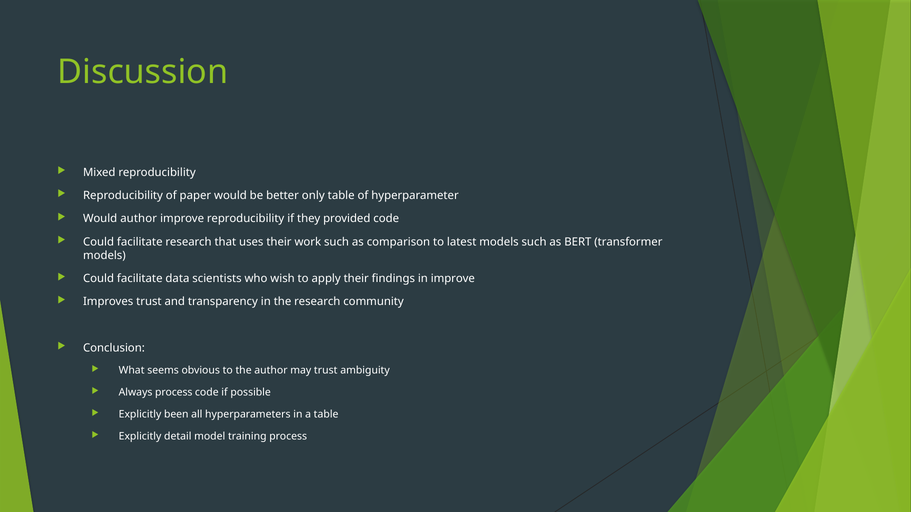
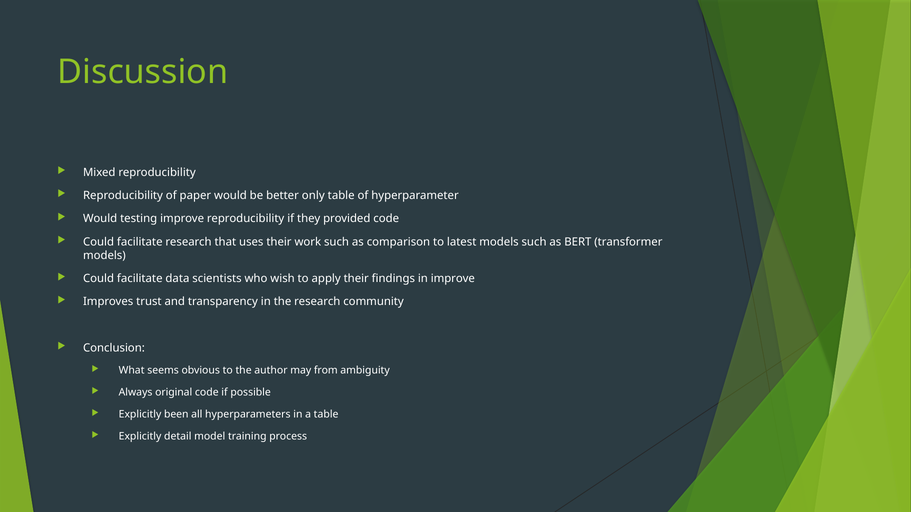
Would author: author -> testing (139, 219)
may trust: trust -> from (326, 371)
Always process: process -> original (174, 393)
